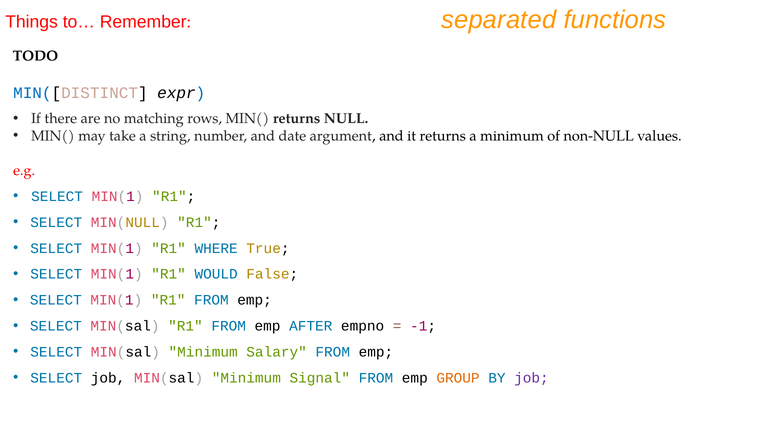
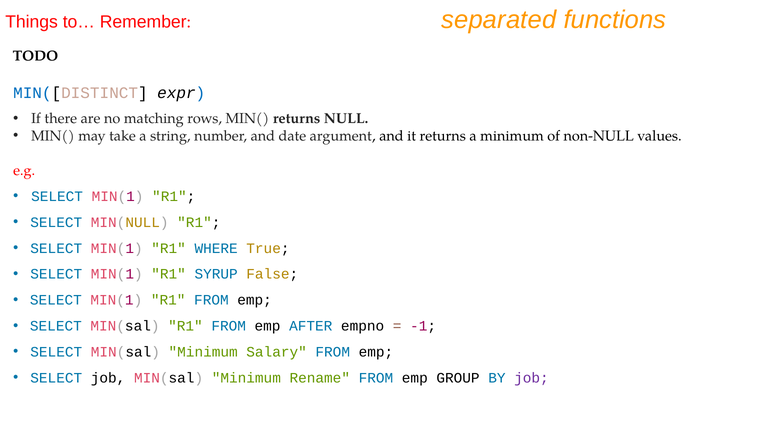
WOULD: WOULD -> SYRUP (216, 274)
Signal: Signal -> Rename (320, 378)
GROUP colour: orange -> black (458, 378)
